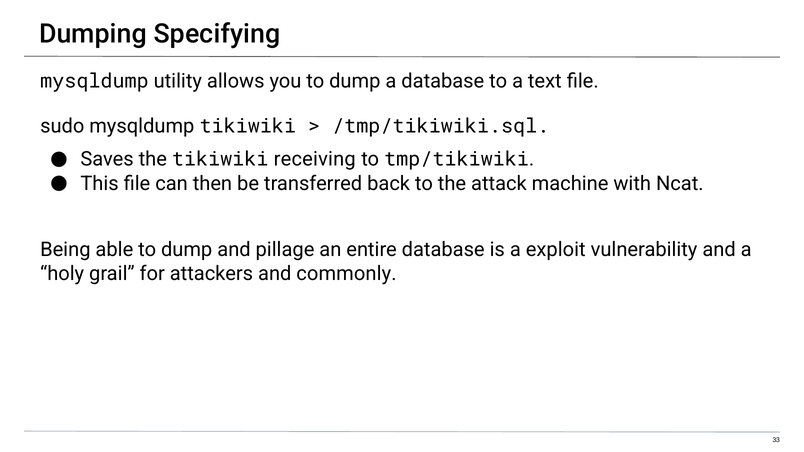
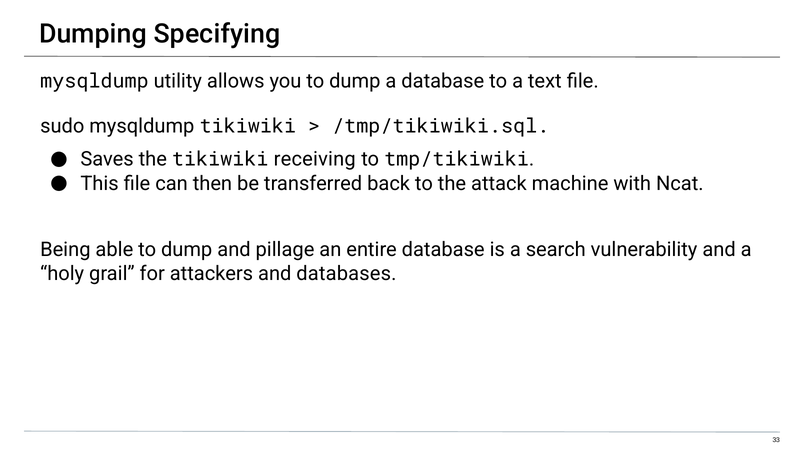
exploit: exploit -> search (556, 250)
commonly: commonly -> databases (346, 274)
